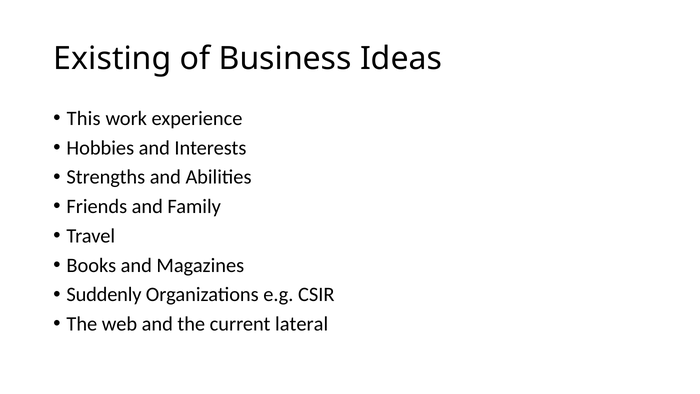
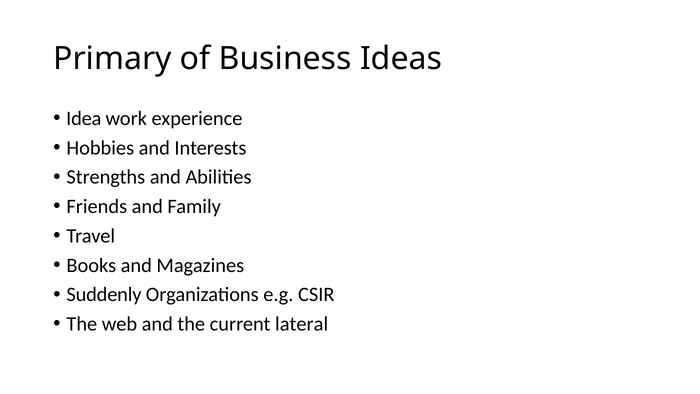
Existing: Existing -> Primary (113, 59)
This: This -> Idea (84, 118)
